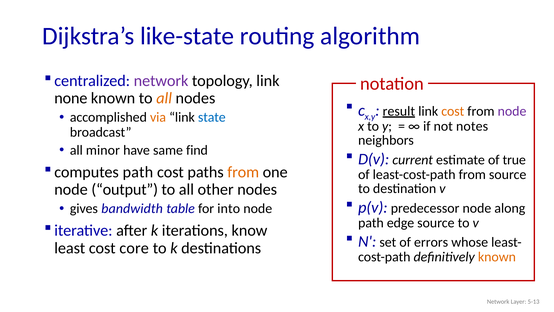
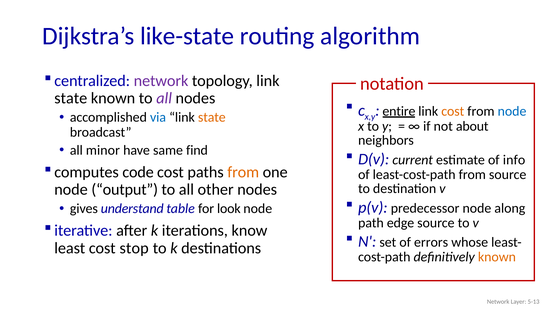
none: none -> state (71, 98)
all colour: orange -> purple (164, 98)
result: result -> entire (399, 111)
node colour: purple -> blue (512, 111)
via colour: orange -> blue (158, 117)
state colour: blue -> orange (212, 117)
notes: notes -> about (472, 126)
true: true -> info (514, 160)
computes path: path -> code (138, 172)
bandwidth: bandwidth -> understand (132, 208)
into: into -> look (229, 208)
core: core -> stop (134, 248)
